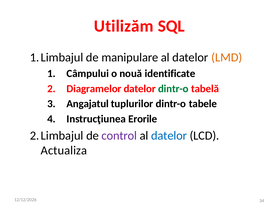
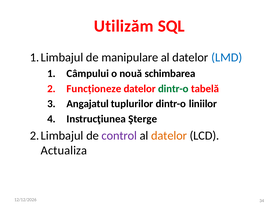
LMD colour: orange -> blue (227, 57)
identificate: identificate -> schimbarea (170, 73)
Diagramelor: Diagramelor -> Funcționeze (94, 88)
tabele: tabele -> liniilor (203, 104)
Erorile: Erorile -> Şterge (143, 119)
datelor colour: blue -> orange (169, 135)
